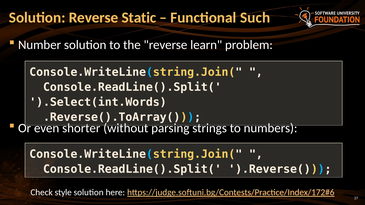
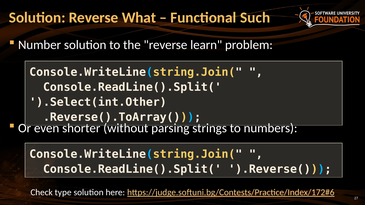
Static: Static -> What (139, 18)
).Select(int.Words: ).Select(int.Words -> ).Select(int.Other (98, 102)
style: style -> type (63, 193)
